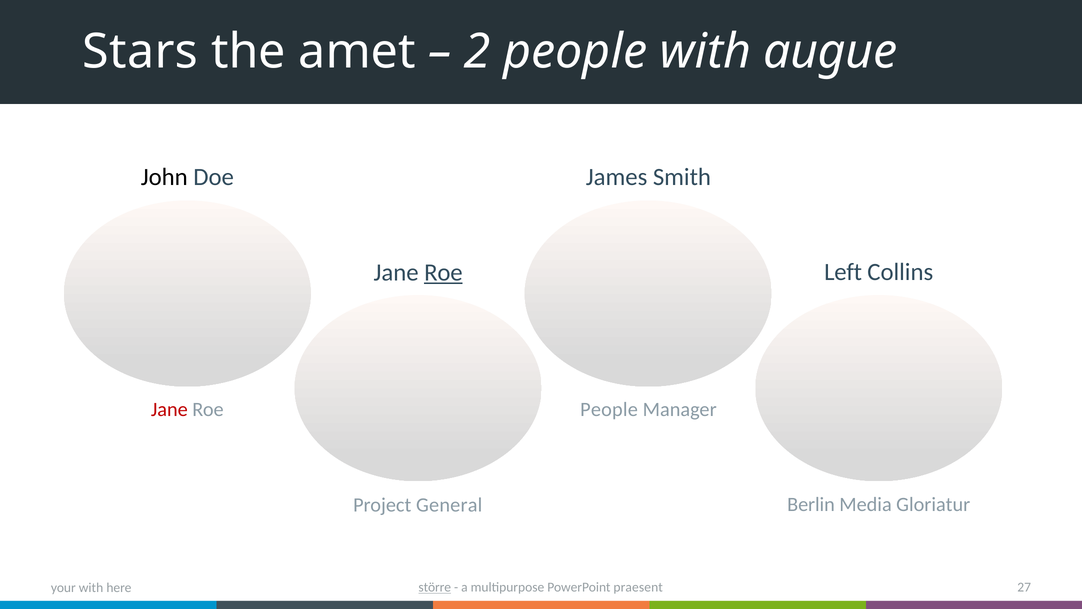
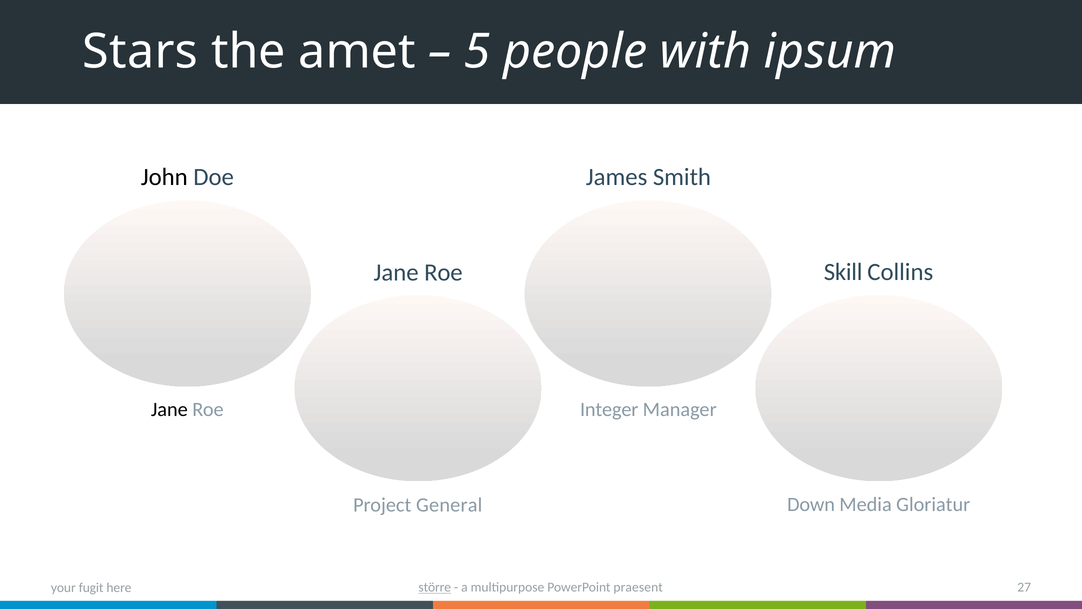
2: 2 -> 5 (477, 52)
augue: augue -> ipsum (830, 52)
Left: Left -> Skill (843, 272)
Roe underline: present -> none (443, 272)
Jane colour: red -> black (169, 409)
People: People -> Integer (609, 409)
Berlin: Berlin -> Down (811, 504)
your with: with -> fugit (91, 587)
